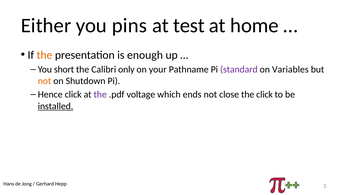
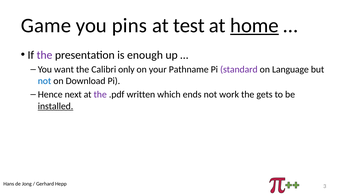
Either: Either -> Game (46, 26)
home underline: none -> present (254, 26)
the colour: orange -> purple (44, 55)
short: short -> want (64, 70)
Variables: Variables -> Language (290, 70)
not colour: orange -> blue (44, 81)
Shutdown: Shutdown -> Download (86, 81)
Hence click: click -> next (73, 95)
voltage: voltage -> written (141, 95)
close: close -> work (229, 95)
the click: click -> gets (265, 95)
